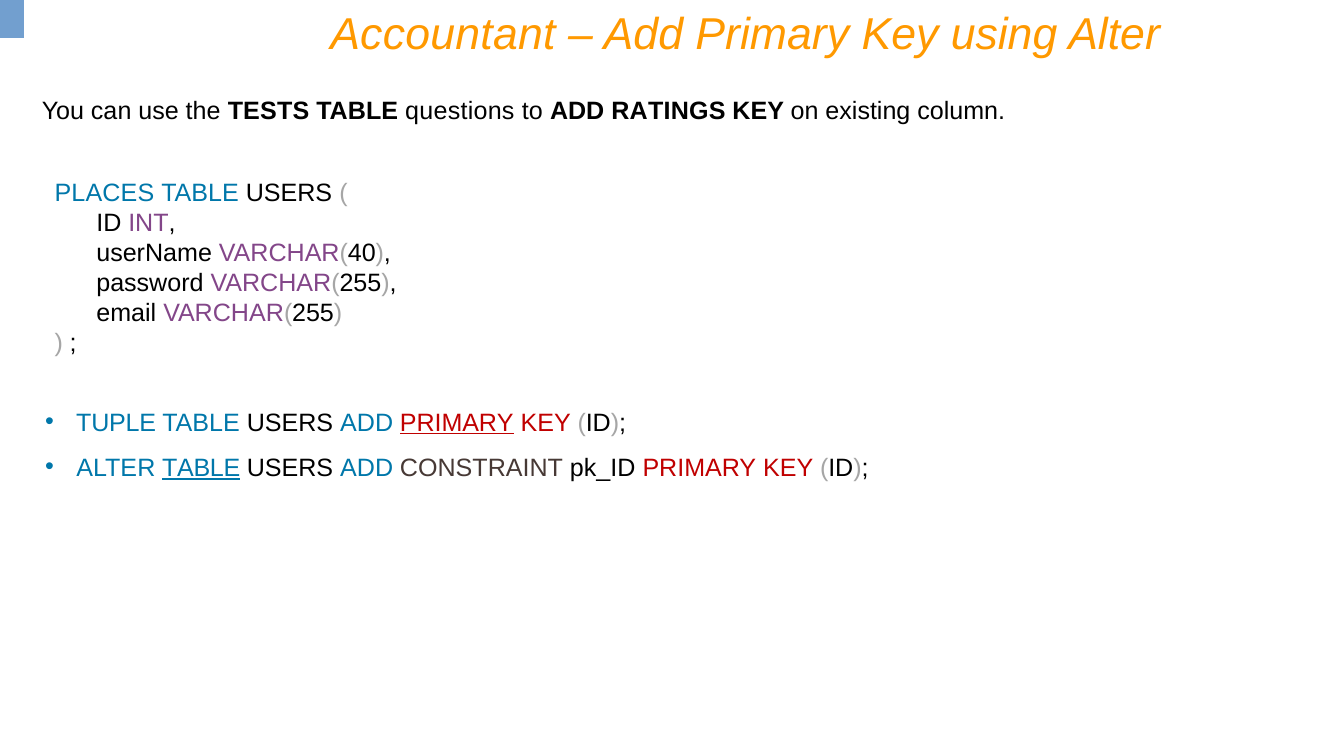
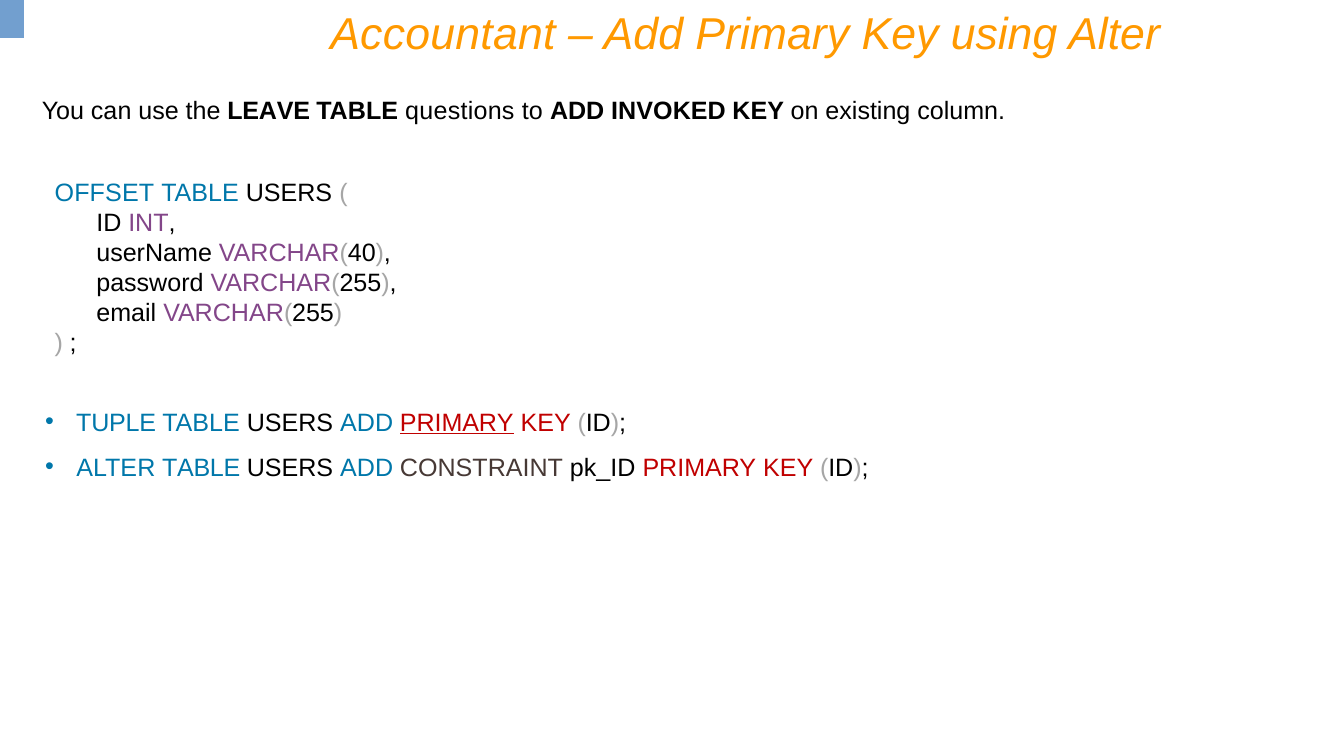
TESTS: TESTS -> LEAVE (269, 111)
RATINGS: RATINGS -> INVOKED (669, 111)
PLACES: PLACES -> OFFSET (104, 193)
TABLE underline: present -> none (201, 468)
